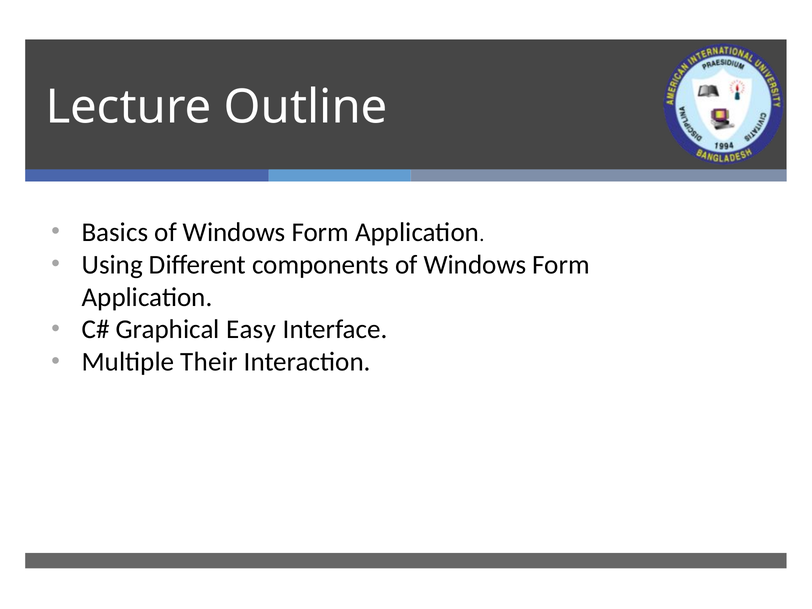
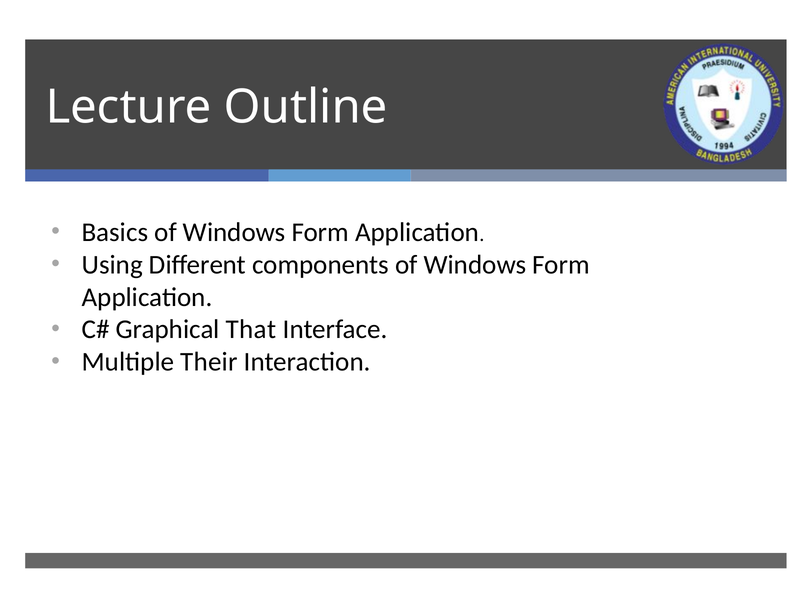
Easy: Easy -> That (251, 330)
